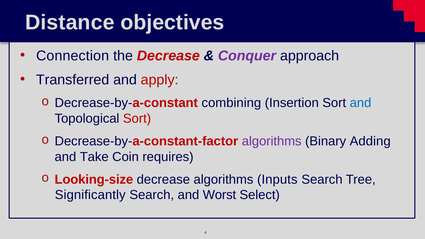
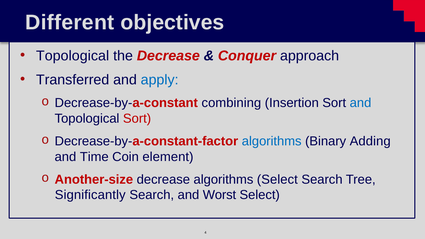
Distance: Distance -> Different (70, 22)
Connection: Connection -> Topological (73, 56)
Conquer colour: purple -> red (247, 56)
apply colour: red -> blue (160, 80)
algorithms colour: purple -> blue (272, 141)
Take: Take -> Time (94, 157)
requires: requires -> element (168, 157)
Looking-size: Looking-size -> Another-size (94, 180)
algorithms Inputs: Inputs -> Select (277, 180)
